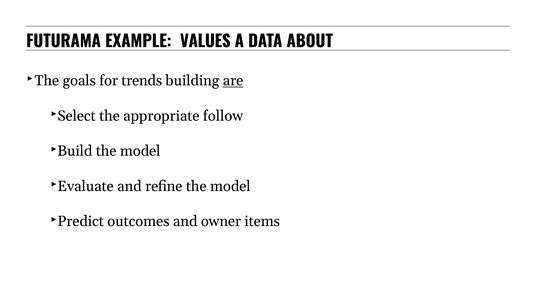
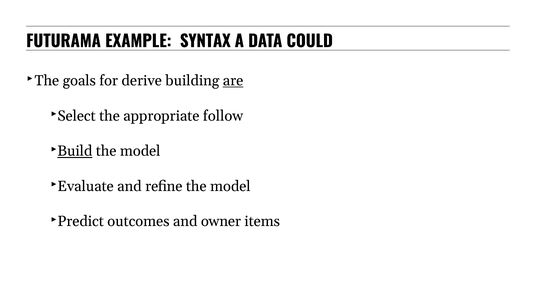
VALUES: VALUES -> SYNTAX (205, 42)
ABOUT: ABOUT -> COULD (310, 42)
trends: trends -> derive (142, 81)
Build underline: none -> present (75, 151)
